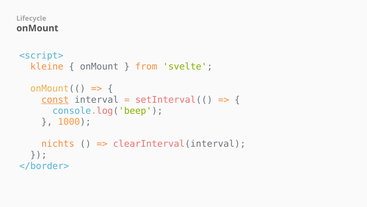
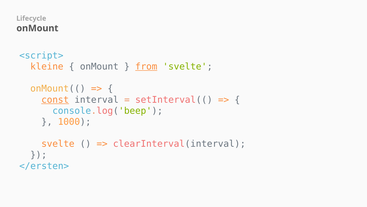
from underline: none -> present (146, 66)
nichts: nichts -> svelte (58, 144)
</border>: </border> -> </ersten> (44, 166)
